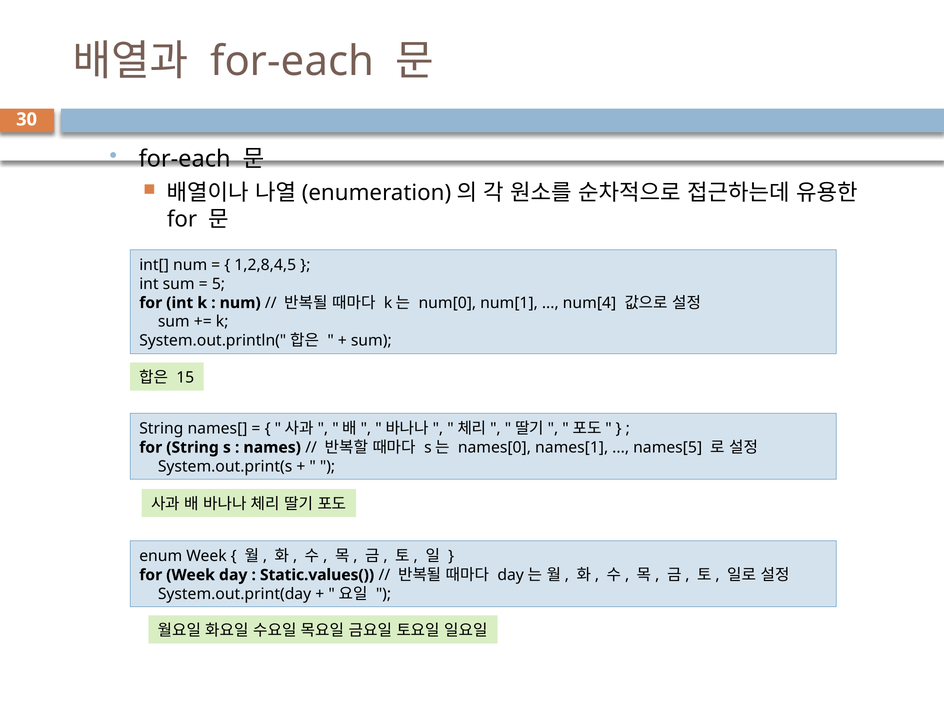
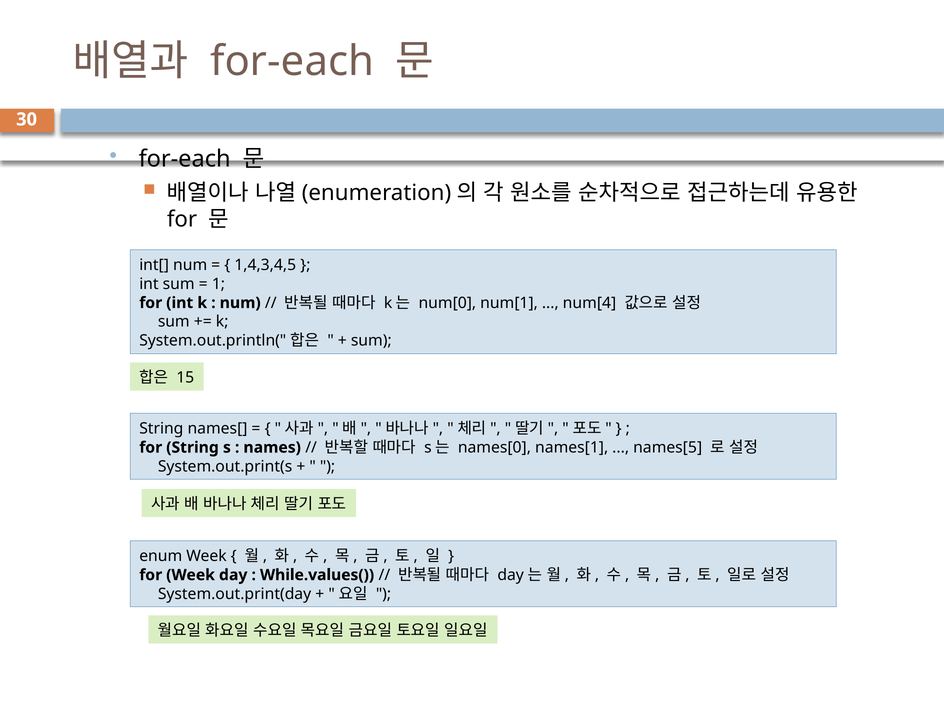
1,2,8,4,5: 1,2,8,4,5 -> 1,4,3,4,5 (265, 265)
5: 5 -> 1 (218, 284)
Static.values(: Static.values( -> While.values( (317, 575)
